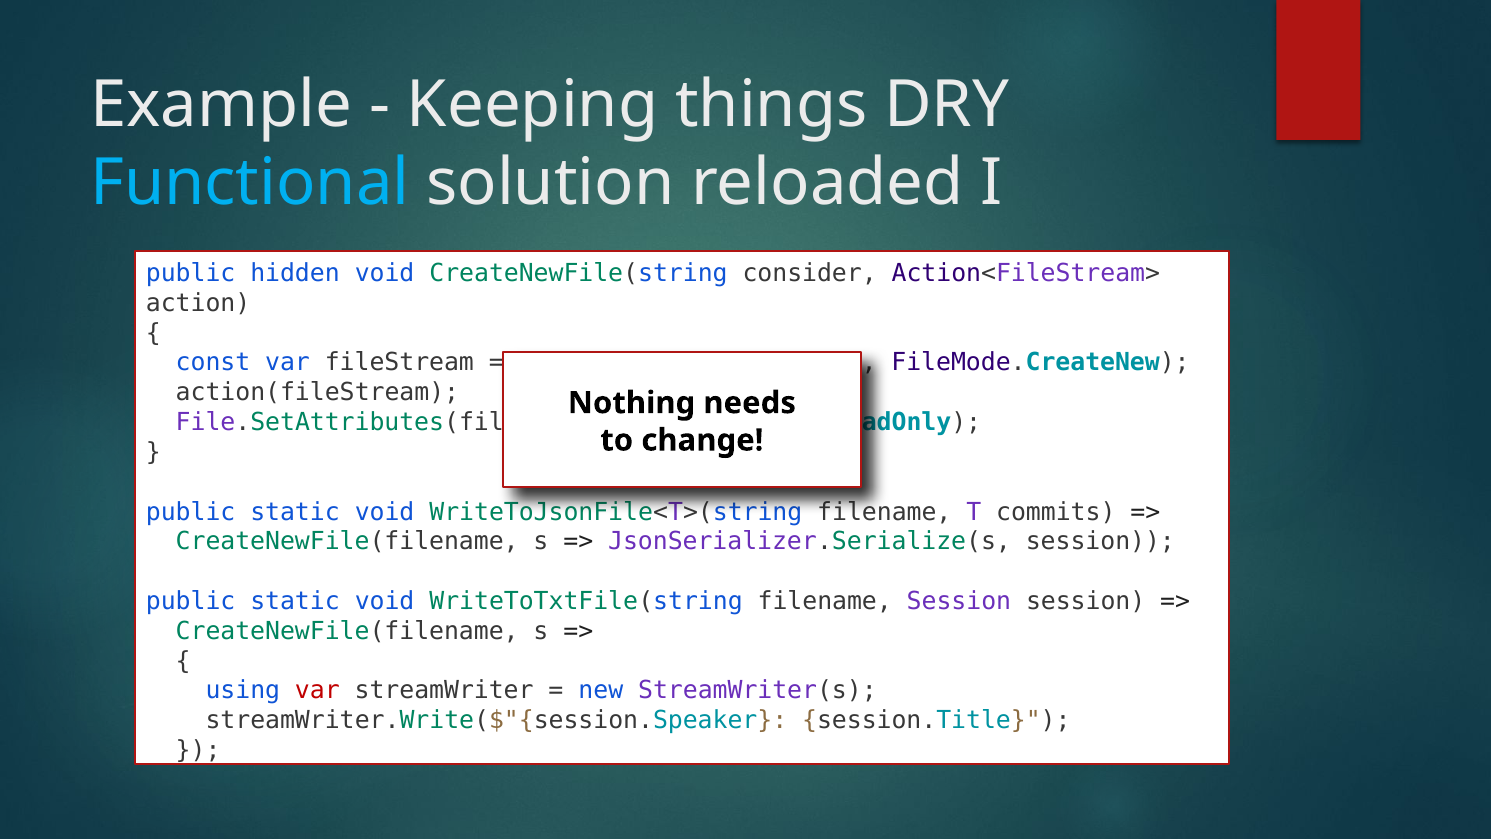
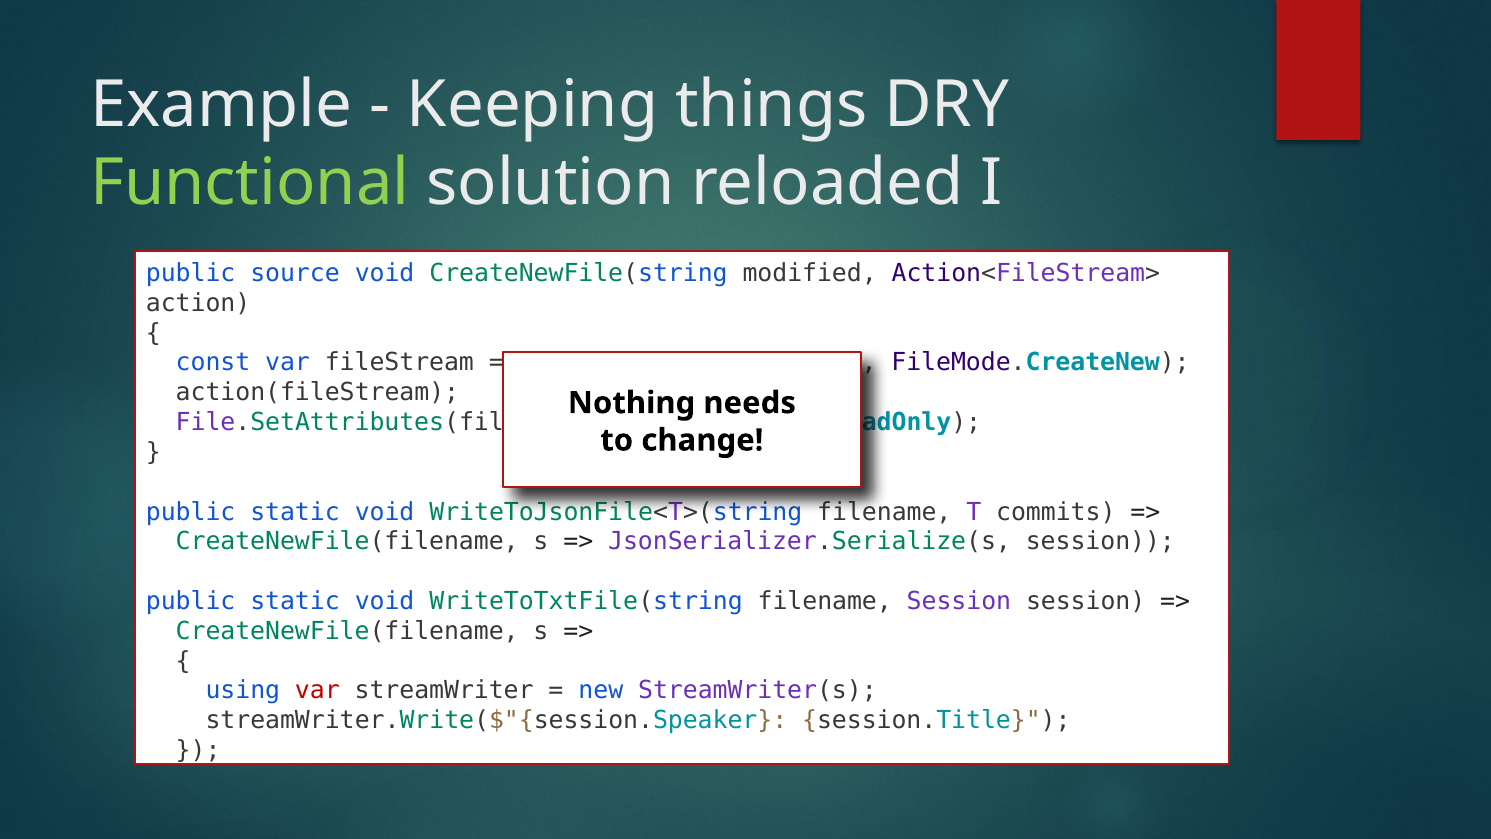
Functional colour: light blue -> light green (250, 183)
hidden: hidden -> source (295, 273)
consider: consider -> modified (810, 273)
